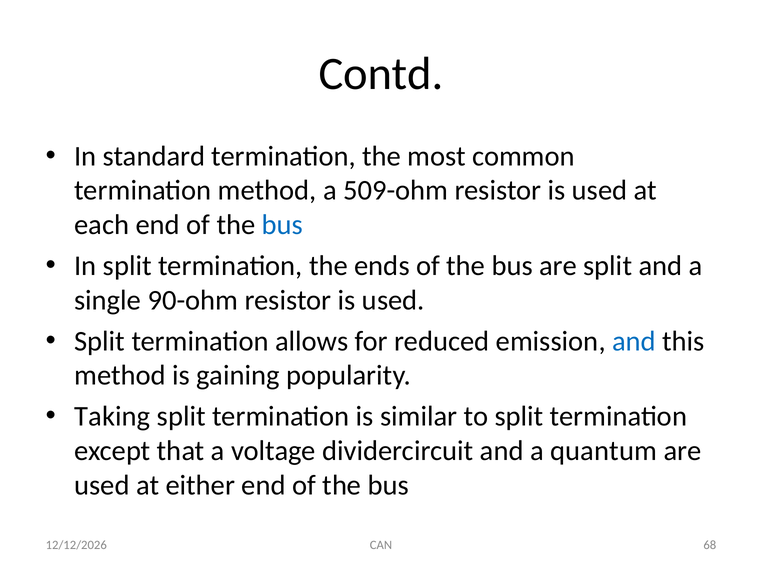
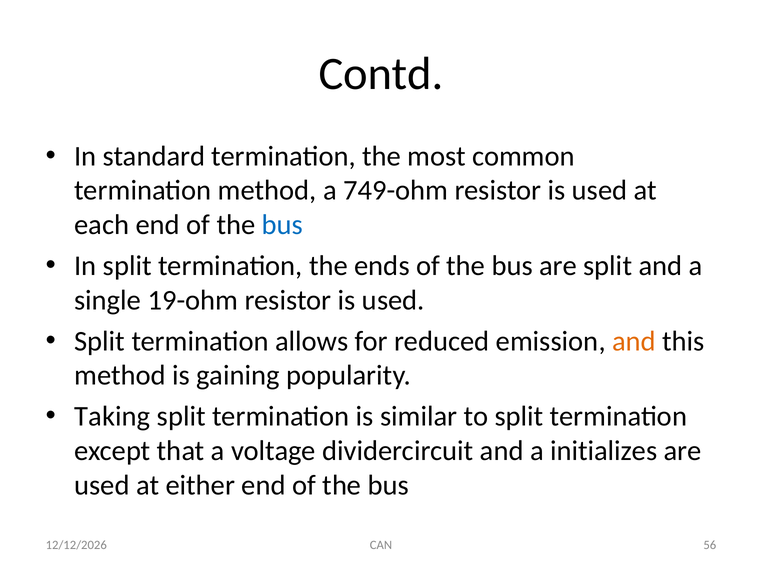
509-ohm: 509-ohm -> 749-ohm (396, 191)
90-ohm: 90-ohm -> 19-ohm (193, 300)
and colour: blue -> orange (634, 341)
quantum: quantum -> initializes (604, 451)
68: 68 -> 56 (710, 546)
